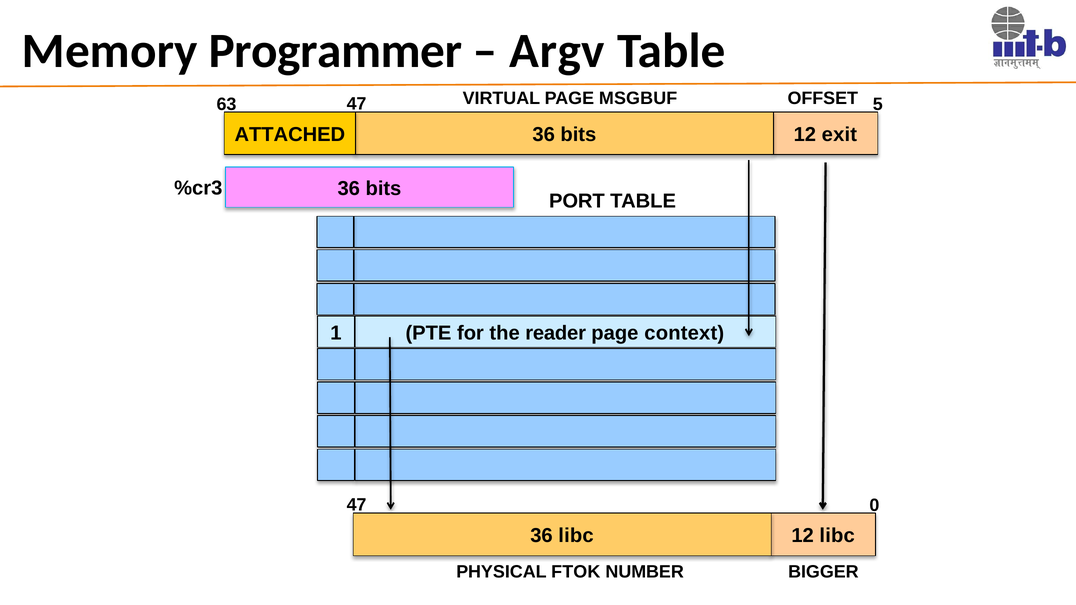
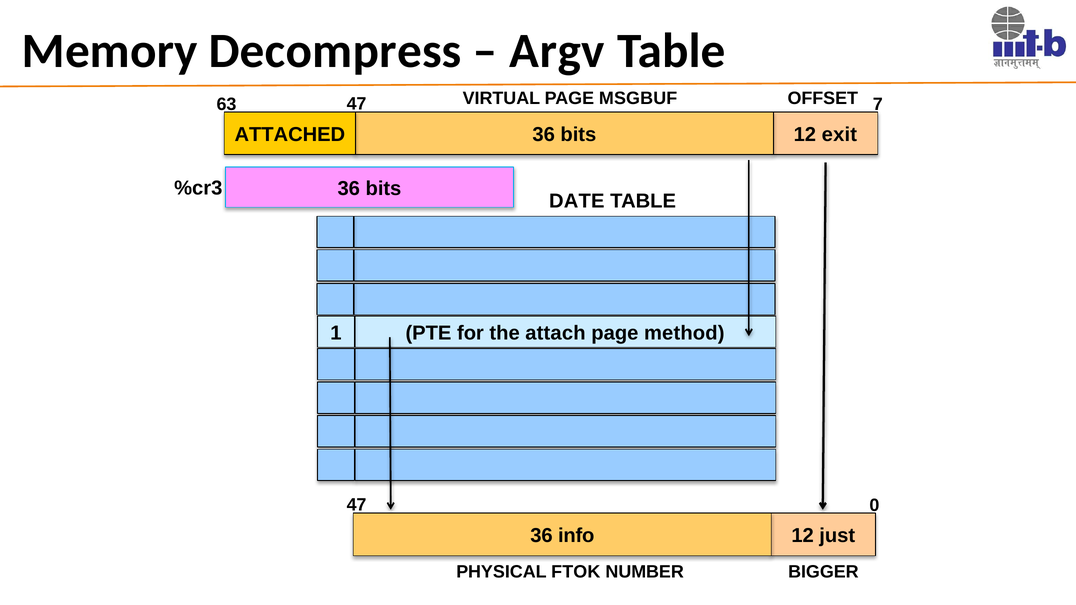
Programmer: Programmer -> Decompress (335, 51)
5: 5 -> 7 (878, 104)
PORT: PORT -> DATE (577, 201)
reader: reader -> attach (555, 333)
context: context -> method (684, 333)
36 libc: libc -> info (576, 536)
12 libc: libc -> just (837, 536)
